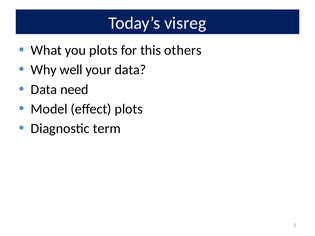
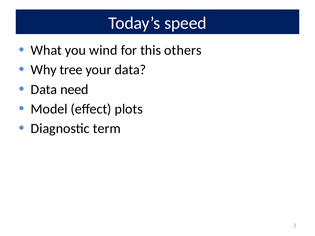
visreg: visreg -> speed (185, 23)
you plots: plots -> wind (103, 50)
well: well -> tree (71, 70)
